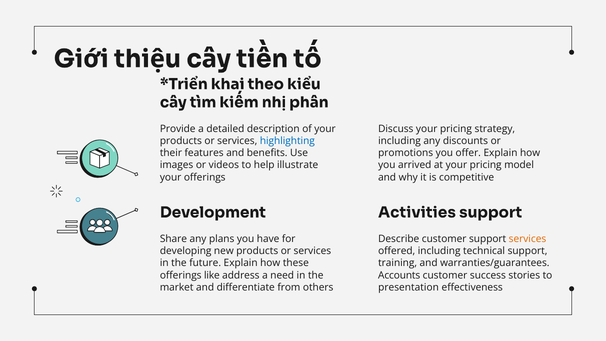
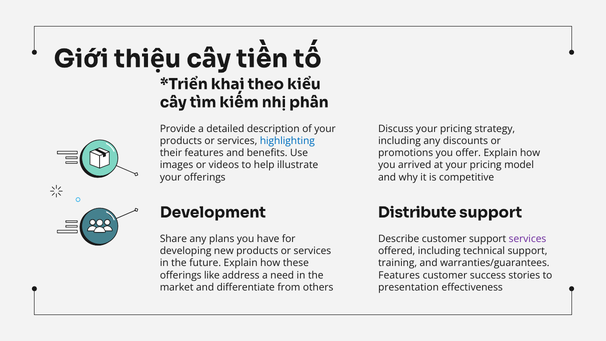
Activities: Activities -> Distribute (417, 212)
services colour: orange -> purple (527, 239)
Accounts: Accounts -> Features (399, 275)
